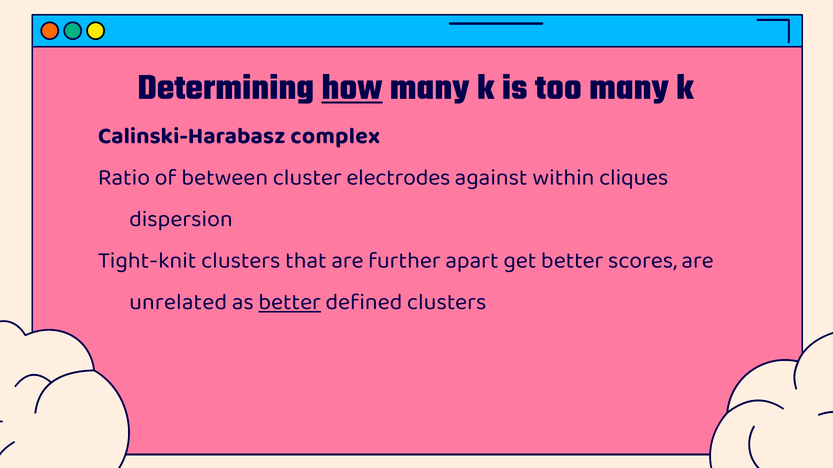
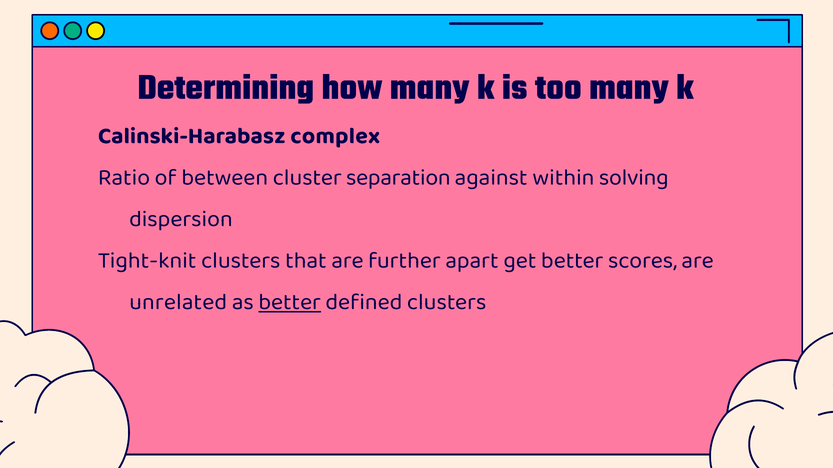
how underline: present -> none (352, 87)
electrodes: electrodes -> separation (398, 177)
cliques: cliques -> solving (634, 177)
